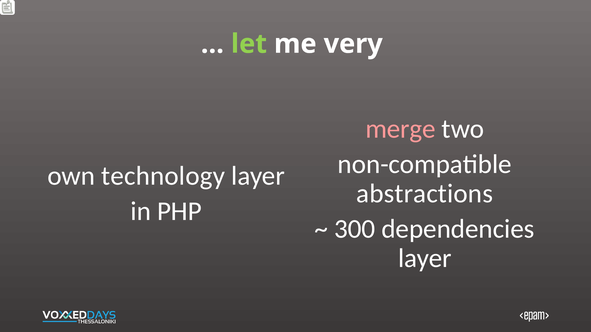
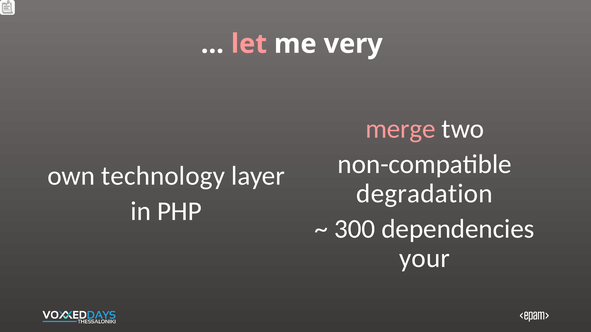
let colour: light green -> pink (249, 44)
abstractions: abstractions -> degradation (425, 194)
layer: layer -> your (425, 258)
